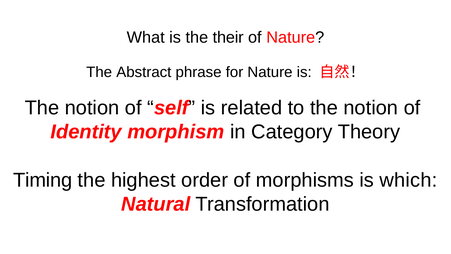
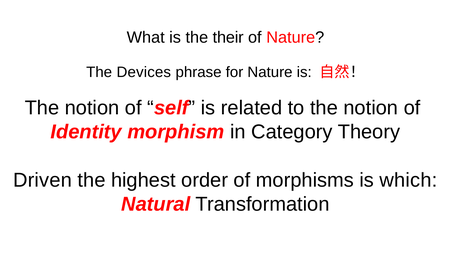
Abstract: Abstract -> Devices (144, 72)
Timing: Timing -> Driven (42, 180)
